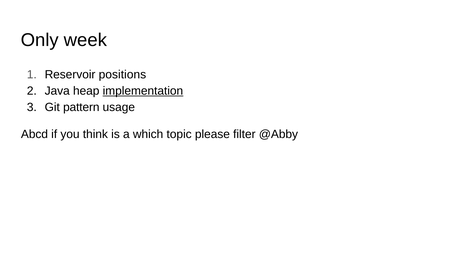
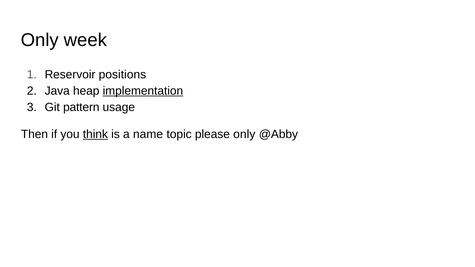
Abcd: Abcd -> Then (34, 134)
think underline: none -> present (95, 134)
which: which -> name (148, 134)
please filter: filter -> only (244, 134)
